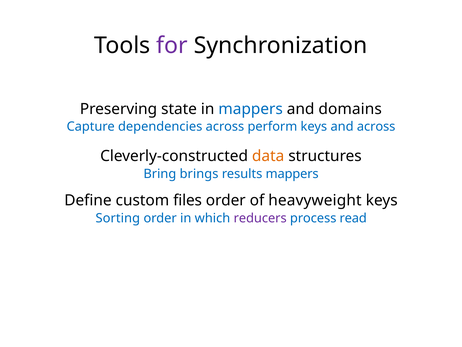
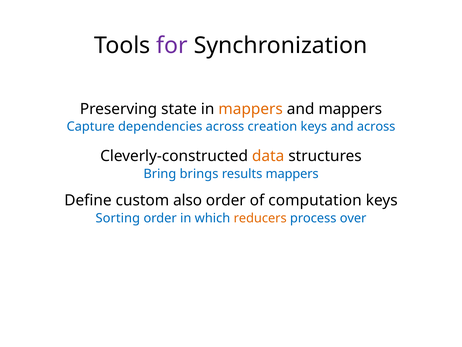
mappers colour: blue -> orange (251, 109)
and domains: domains -> mappers (350, 109)
perform: perform -> creation (272, 126)
files: files -> also (188, 200)
heavyweight: heavyweight -> computation (315, 200)
reducers colour: purple -> orange (260, 218)
read: read -> over (353, 218)
